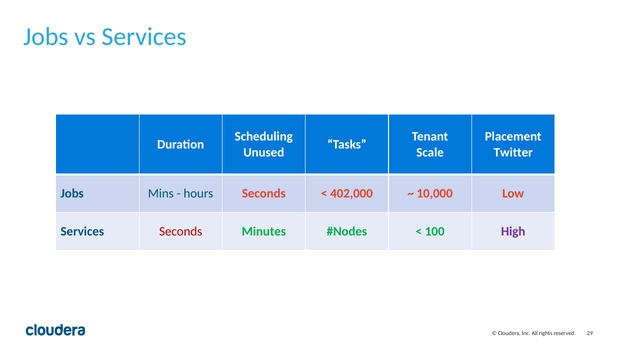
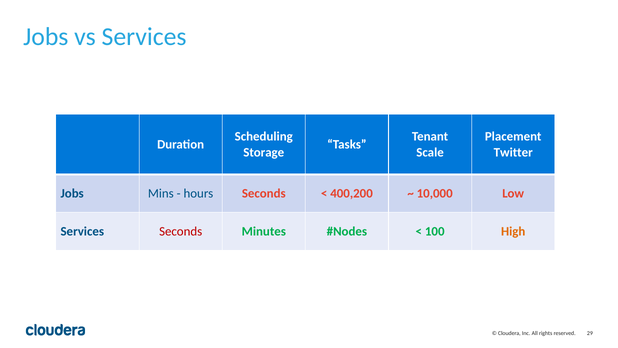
Unused: Unused -> Storage (264, 152)
402,000: 402,000 -> 400,200 (352, 193)
High colour: purple -> orange (513, 231)
